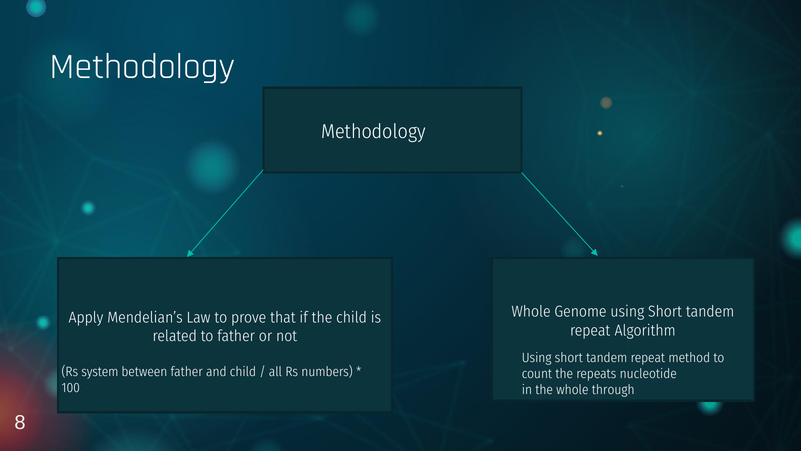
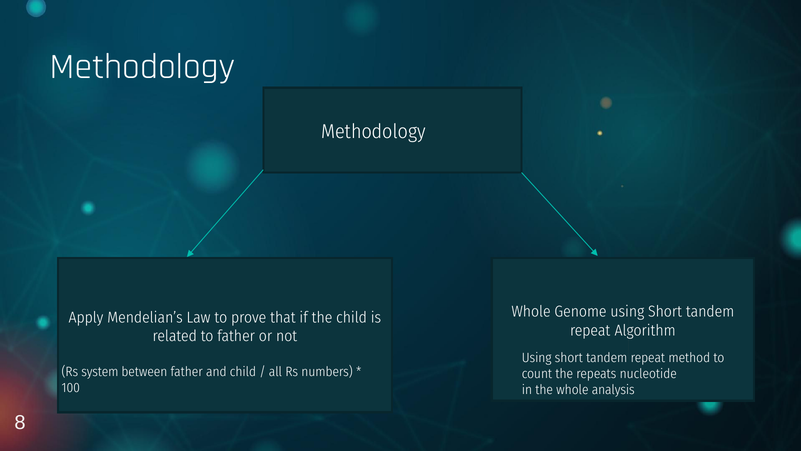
through: through -> analysis (613, 389)
